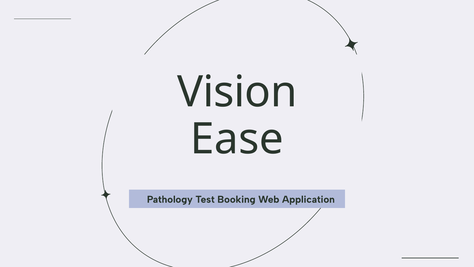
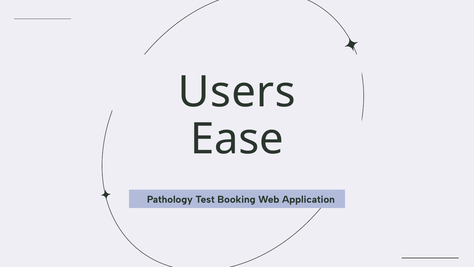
Vision: Vision -> Users (237, 92)
